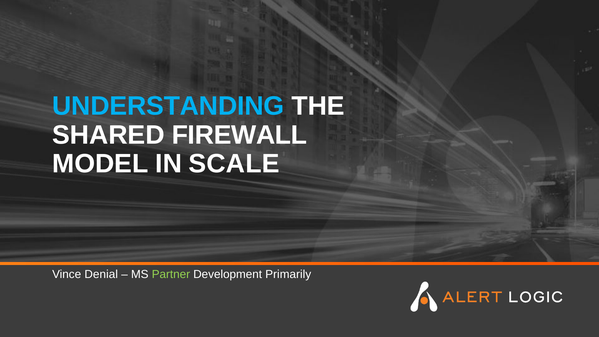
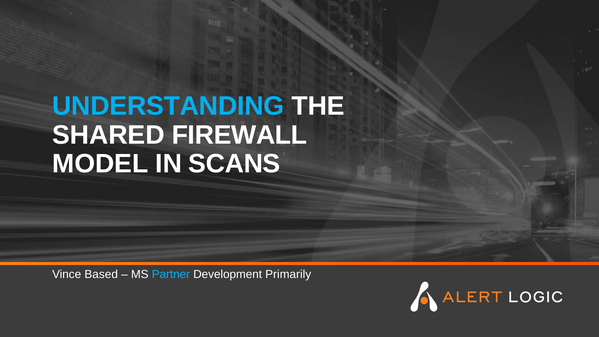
SCALE: SCALE -> SCANS (234, 164)
Denial: Denial -> Based (101, 274)
Partner colour: light green -> light blue (171, 274)
